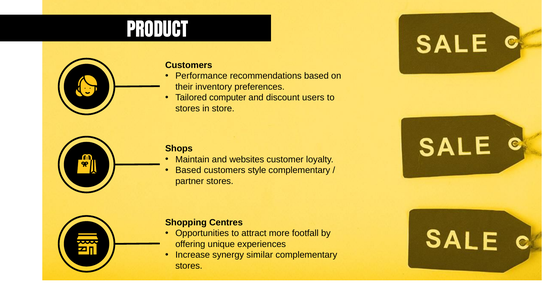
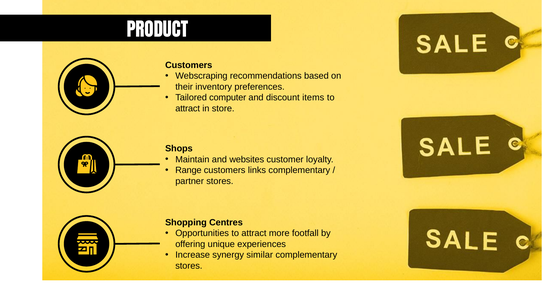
Performance: Performance -> Webscraping (201, 76)
users: users -> items (313, 98)
stores: stores -> attract (188, 108)
Based: Based -> Range (188, 170)
style: style -> links (257, 170)
